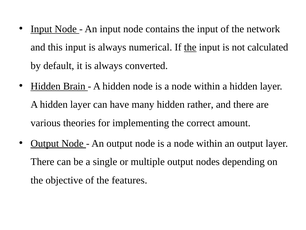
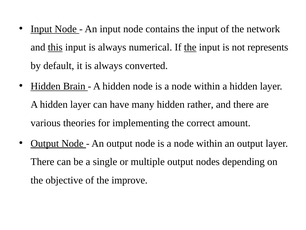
this underline: none -> present (55, 47)
calculated: calculated -> represents (268, 47)
features: features -> improve (130, 180)
